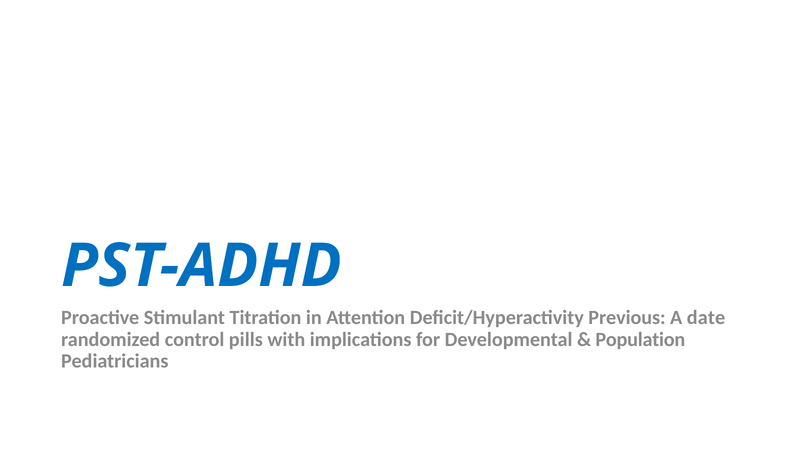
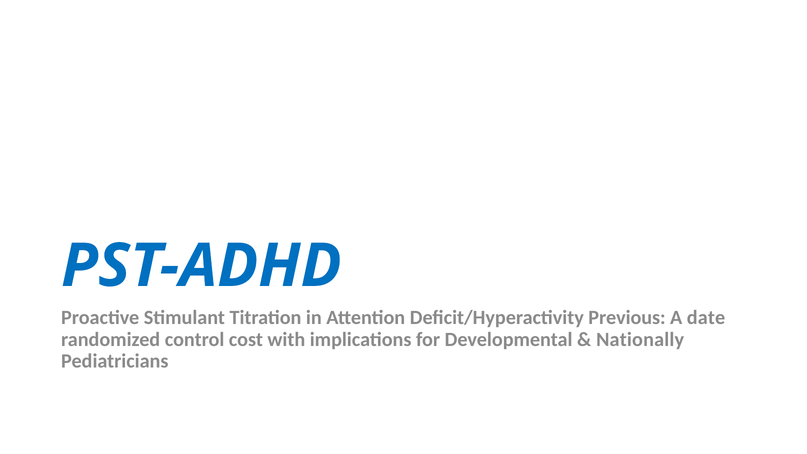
pills: pills -> cost (246, 339)
Population: Population -> Nationally (640, 339)
